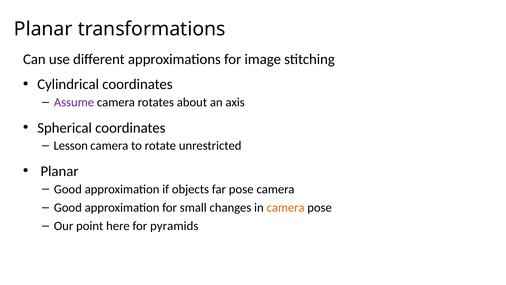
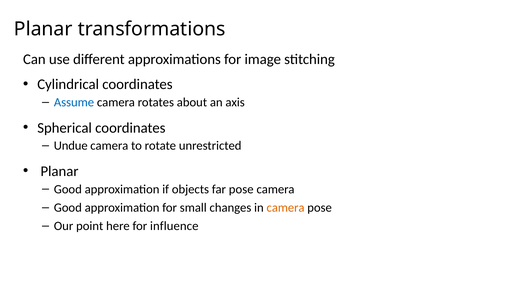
Assume colour: purple -> blue (74, 102)
Lesson: Lesson -> Undue (71, 146)
pyramids: pyramids -> influence (174, 226)
